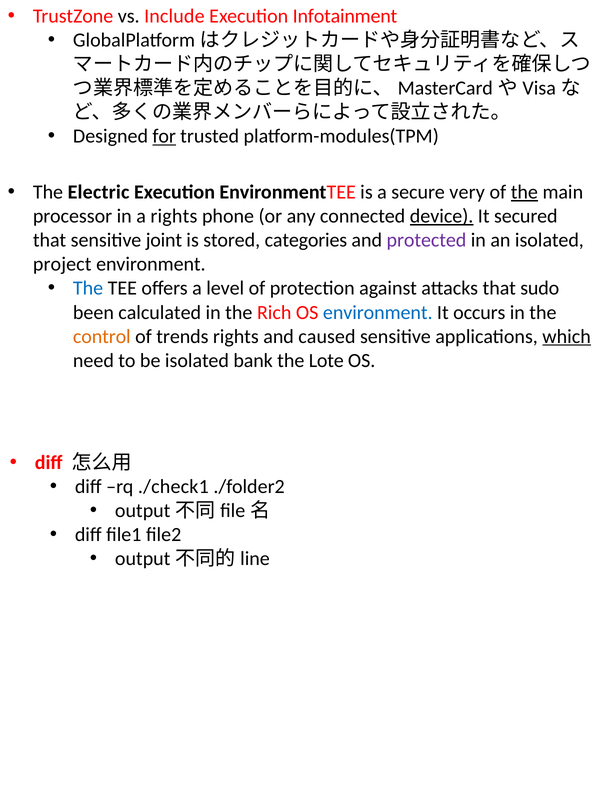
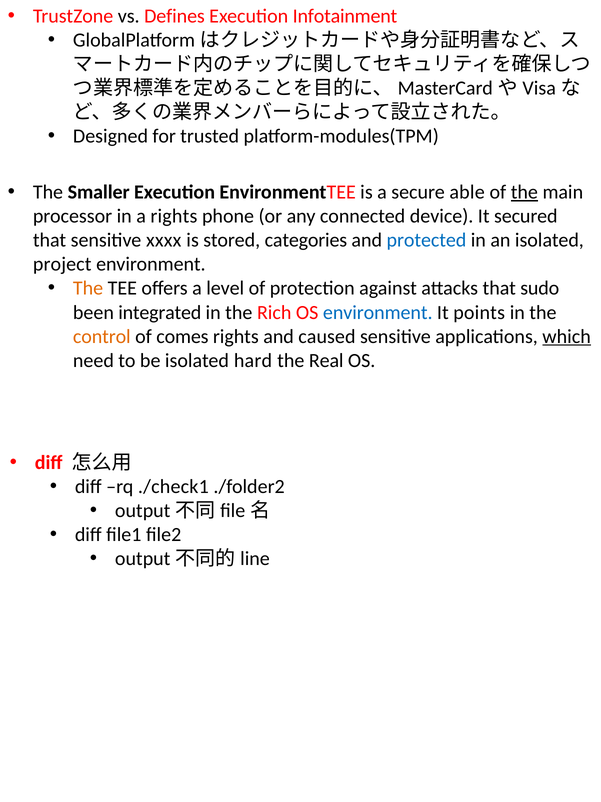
Include: Include -> Defines (174, 16)
for underline: present -> none (164, 136)
Electric: Electric -> Smaller (99, 192)
very: very -> able (467, 192)
device underline: present -> none (442, 216)
joint: joint -> xxxx (164, 240)
protected colour: purple -> blue (426, 240)
The colour: blue -> orange (88, 288)
calculated: calculated -> integrated (160, 312)
occurs: occurs -> points (479, 312)
trends: trends -> comes (182, 336)
bank: bank -> hard (253, 360)
Lote: Lote -> Real (326, 360)
